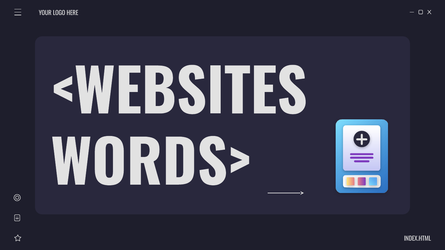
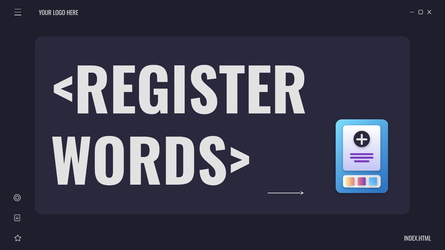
<WEBSITES: <WEBSITES -> <REGISTER (179, 94)
